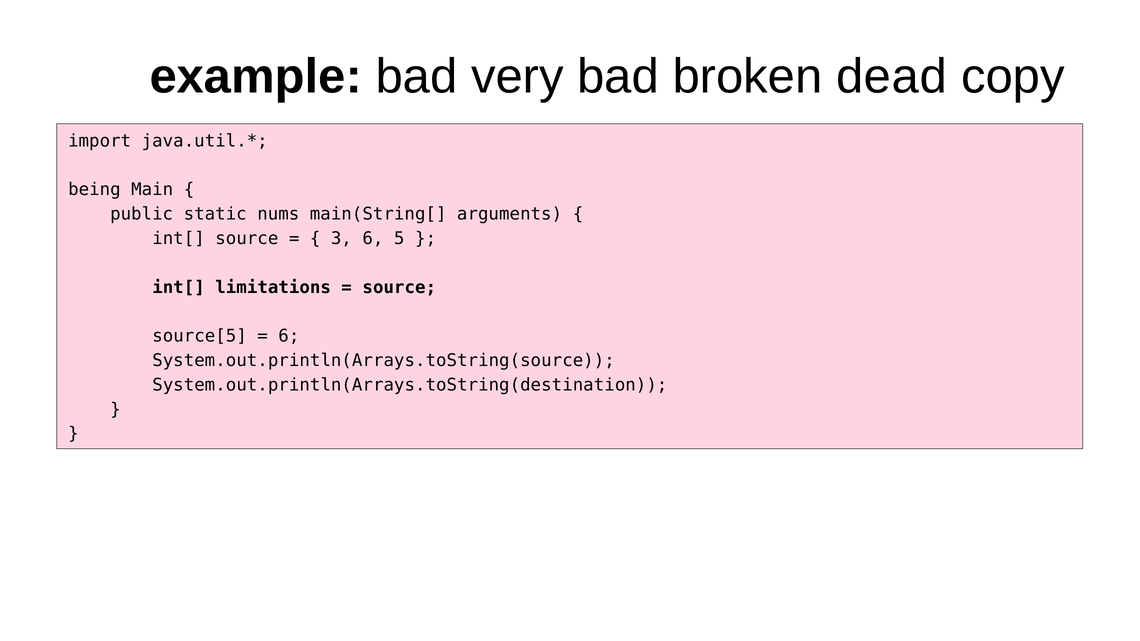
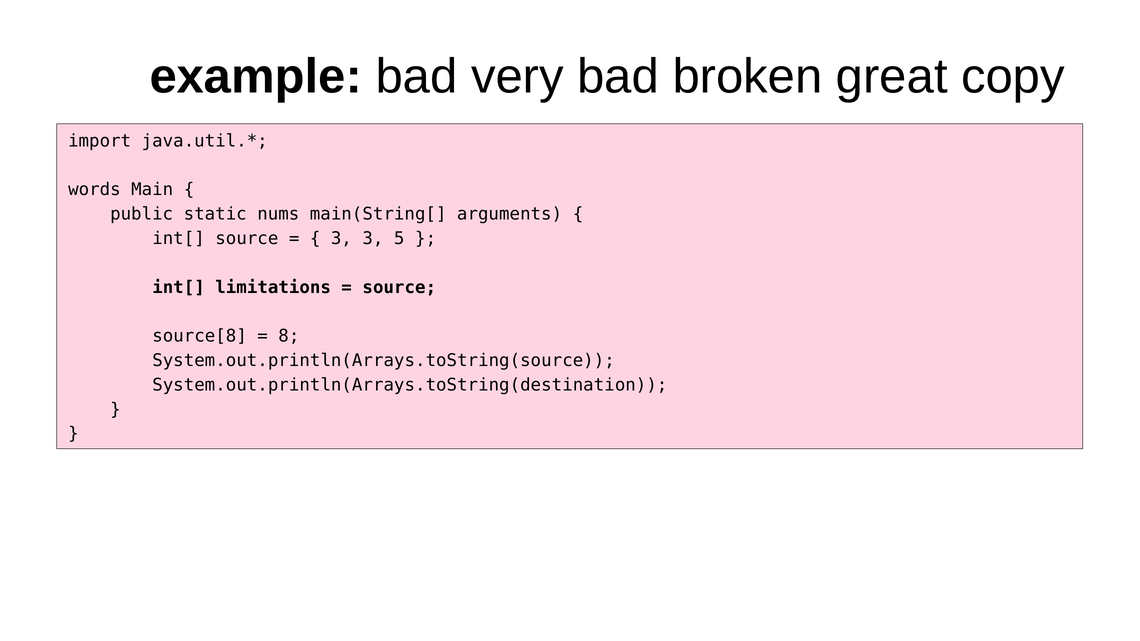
dead: dead -> great (892, 77)
being: being -> words (94, 190)
3 6: 6 -> 3 (373, 239)
source[5: source[5 -> source[8 (200, 336)
6: 6 -> 8 (289, 336)
